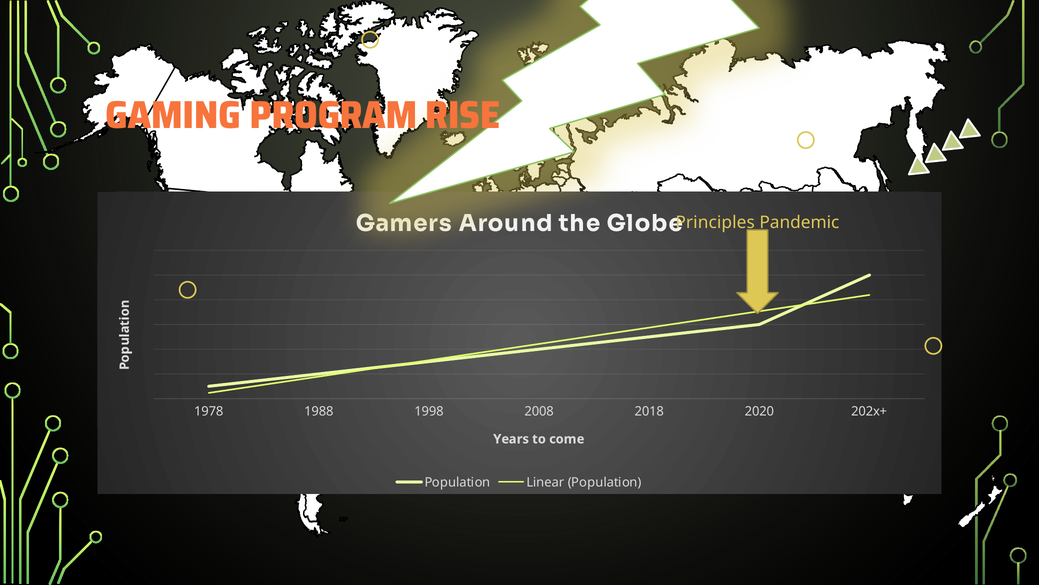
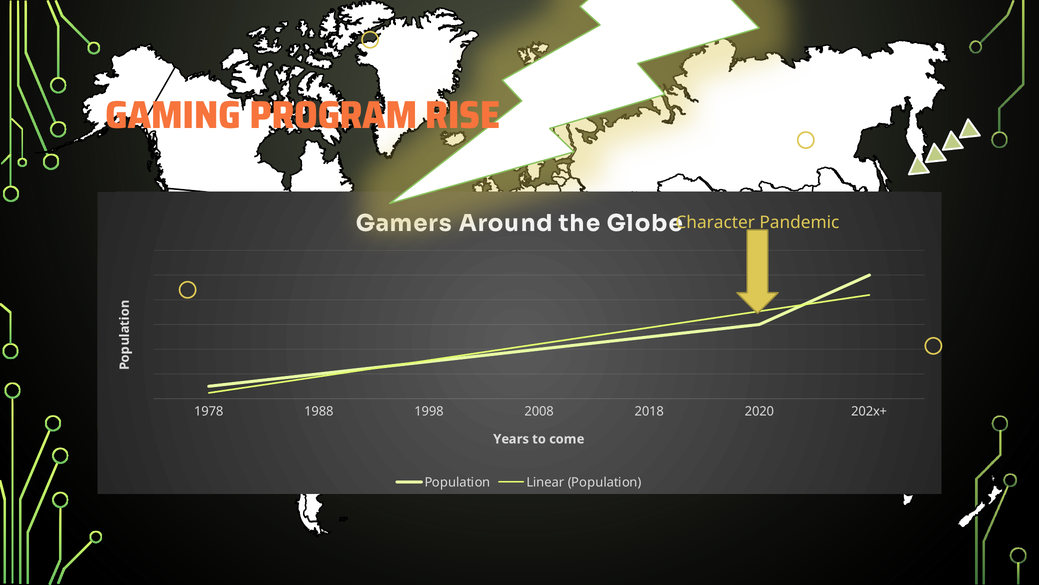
Principles: Principles -> Character (715, 223)
